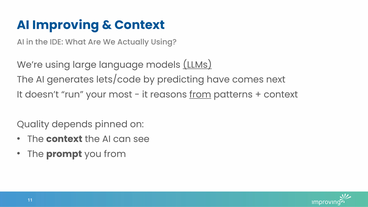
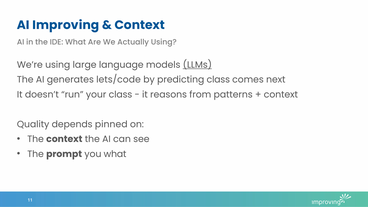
predicting have: have -> class (218, 80)
your most: most -> class (120, 94)
from underline: present -> none (200, 94)
you from: from -> what (115, 154)
